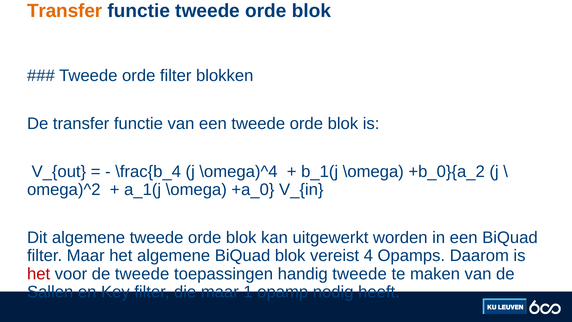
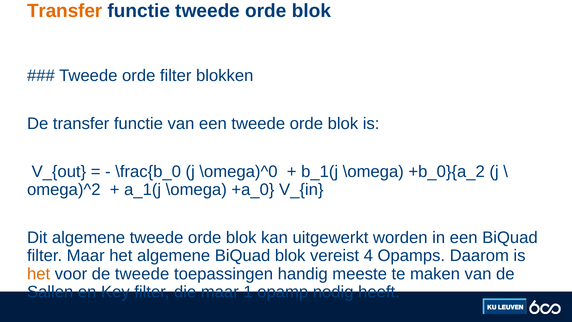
\frac{b_4: \frac{b_4 -> \frac{b_0 (148, 172)
\omega)^4: \omega)^4 -> \omega)^0 (238, 172)
het colour: red -> orange (39, 274)
handig tweede: tweede -> meeste (360, 274)
